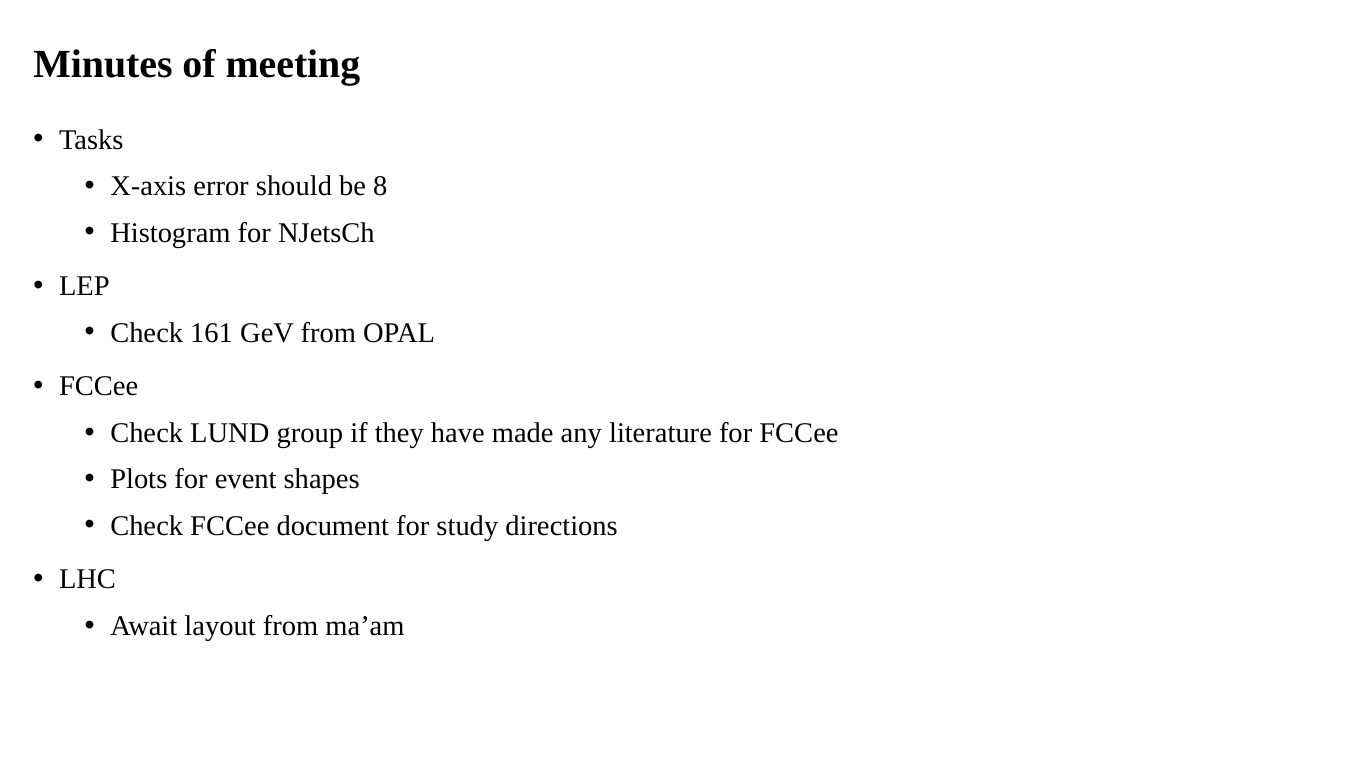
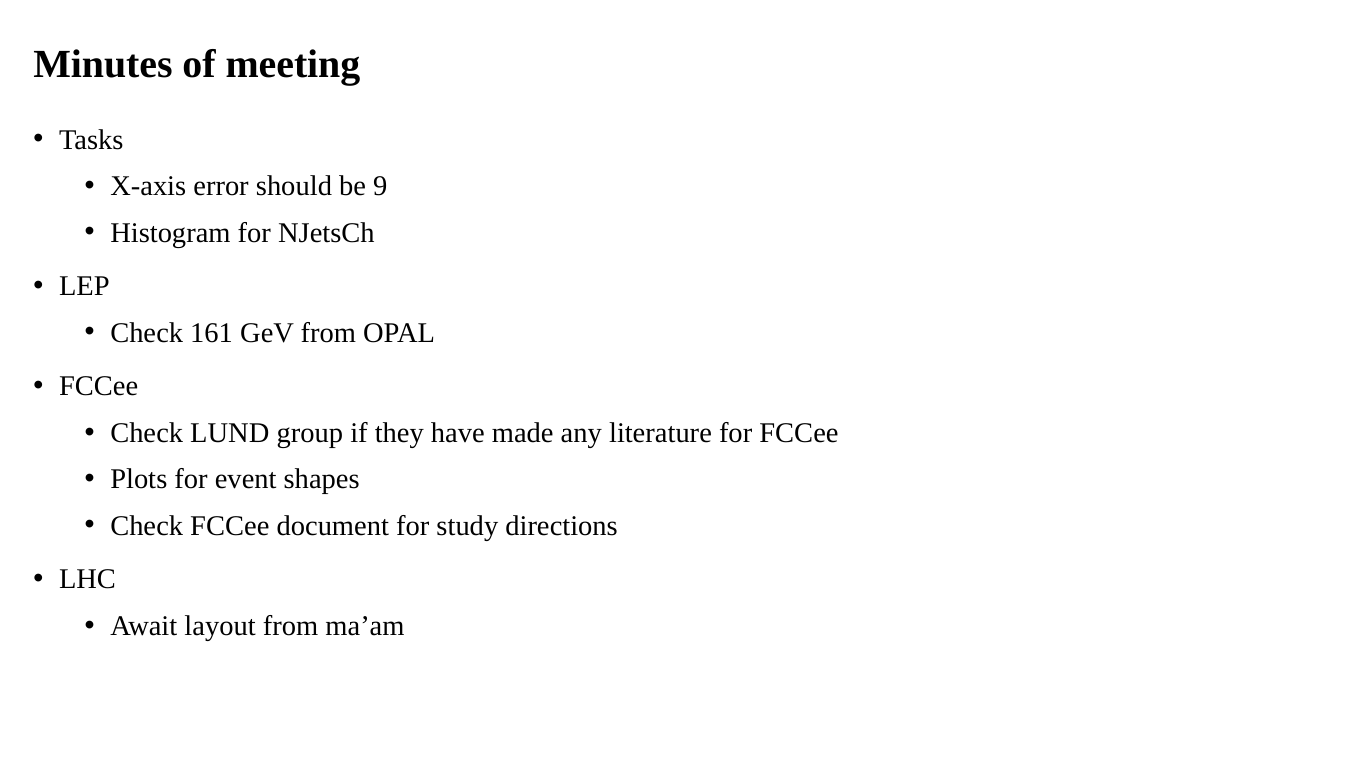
8: 8 -> 9 (380, 186)
